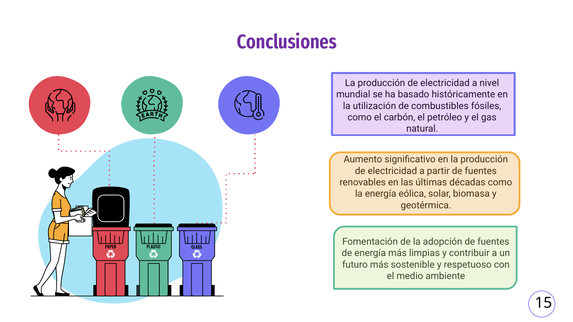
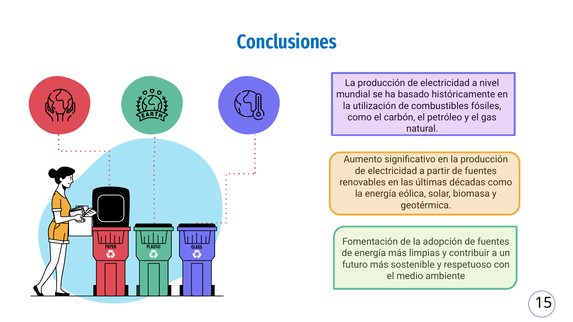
Conclusiones colour: purple -> blue (287, 42)
